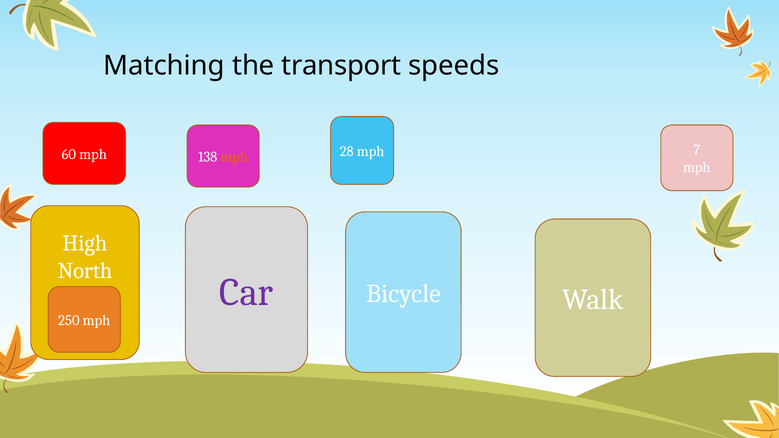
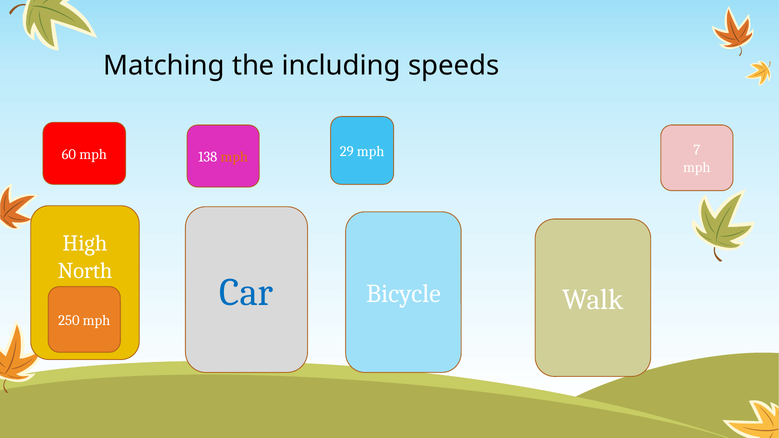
transport: transport -> including (341, 66)
28: 28 -> 29 (347, 152)
Car colour: purple -> blue (246, 292)
